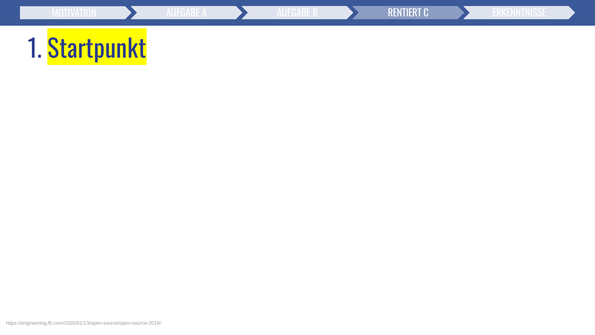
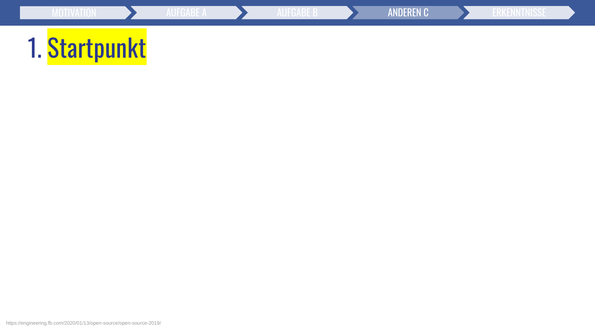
RENTIERT: RENTIERT -> ANDEREN (405, 13)
